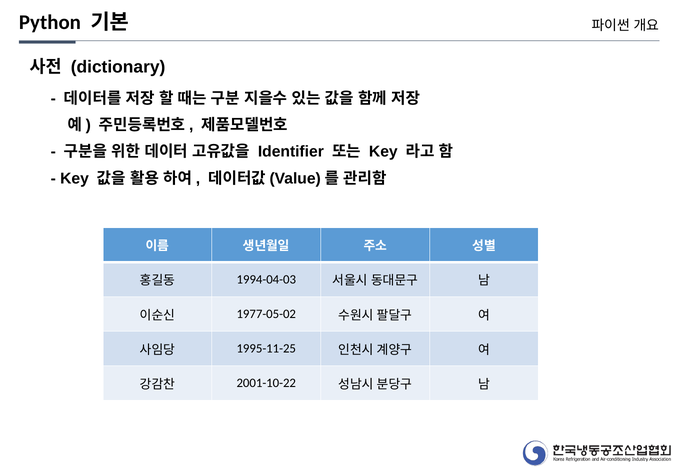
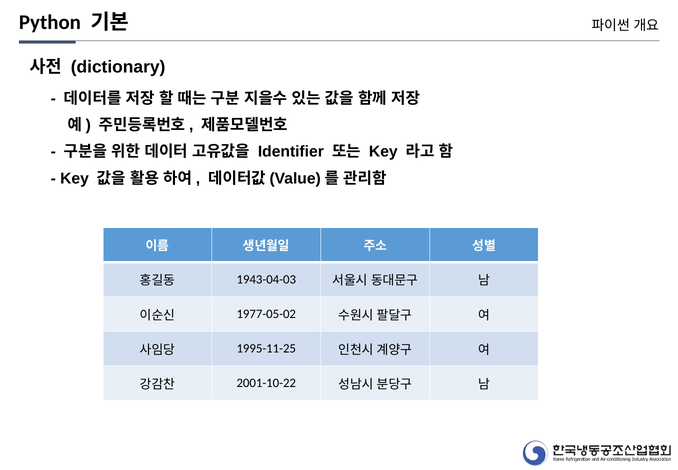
1994-04-03: 1994-04-03 -> 1943-04-03 (266, 279)
